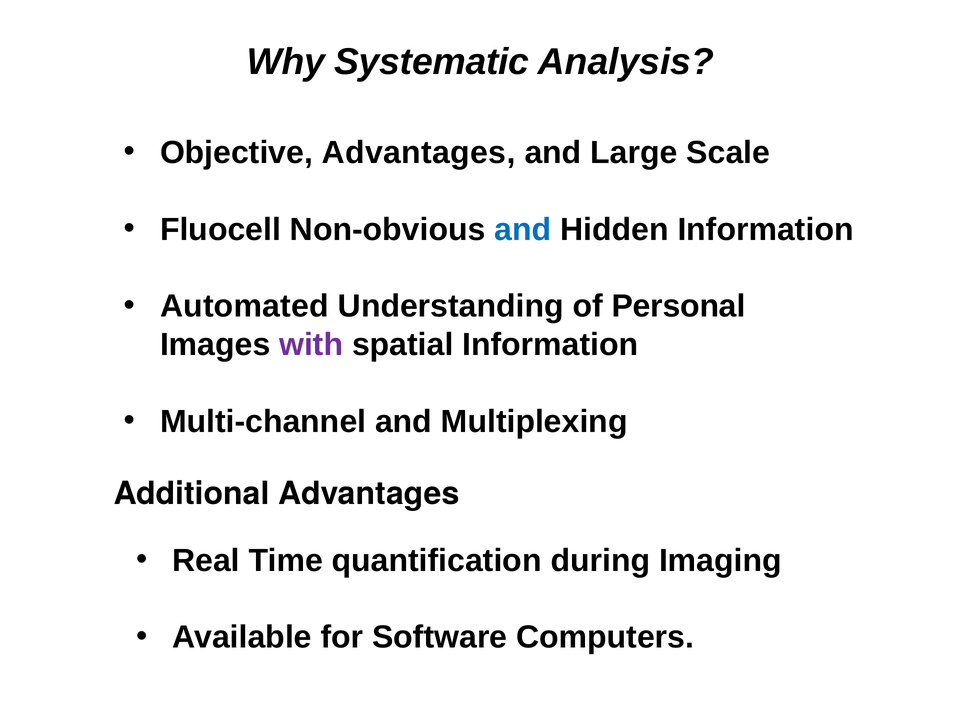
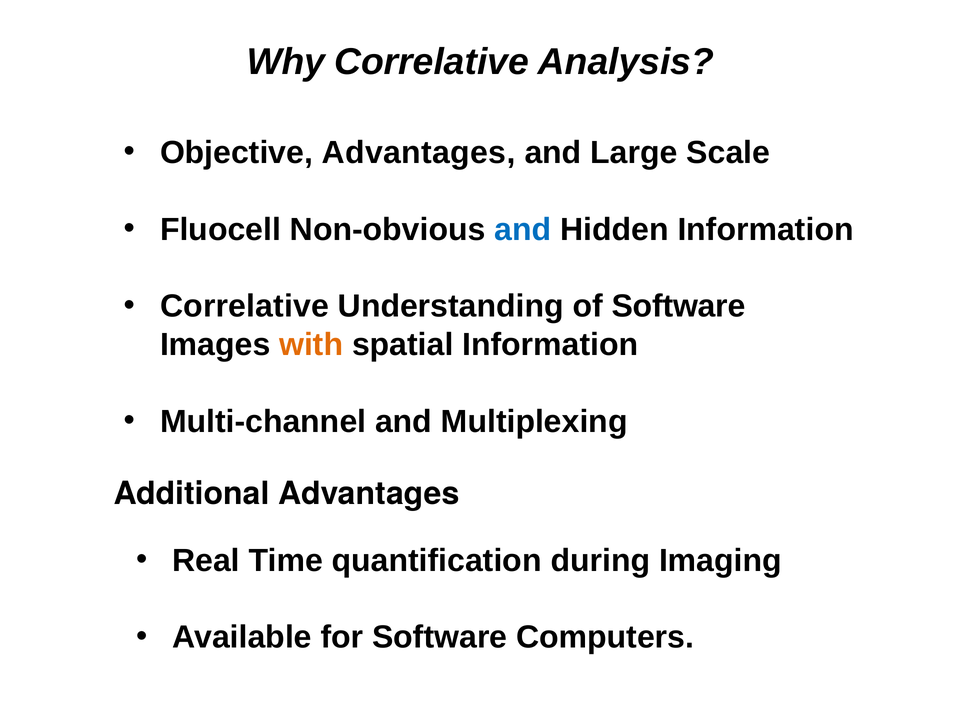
Why Systematic: Systematic -> Correlative (432, 62)
Automated: Automated -> Correlative (244, 307)
of Personal: Personal -> Software (679, 307)
with colour: purple -> orange (311, 345)
